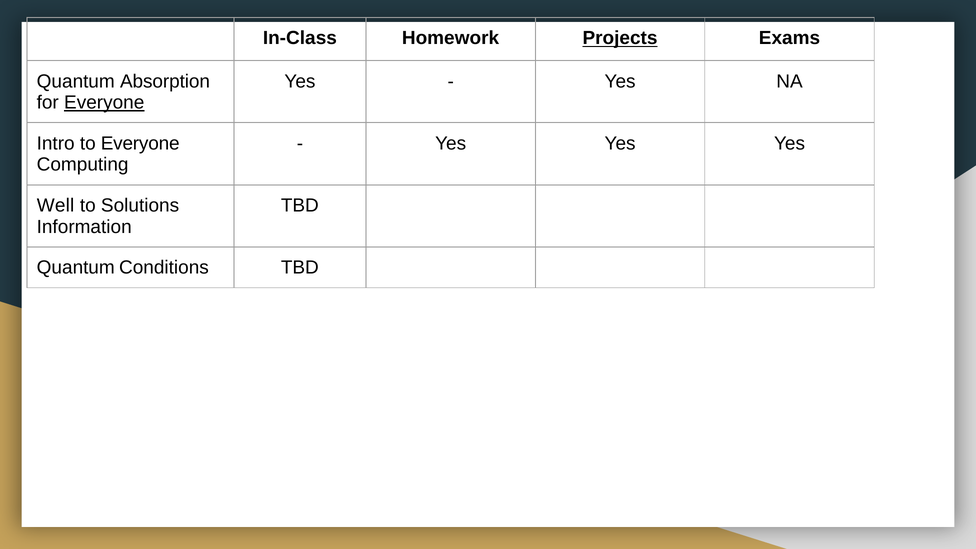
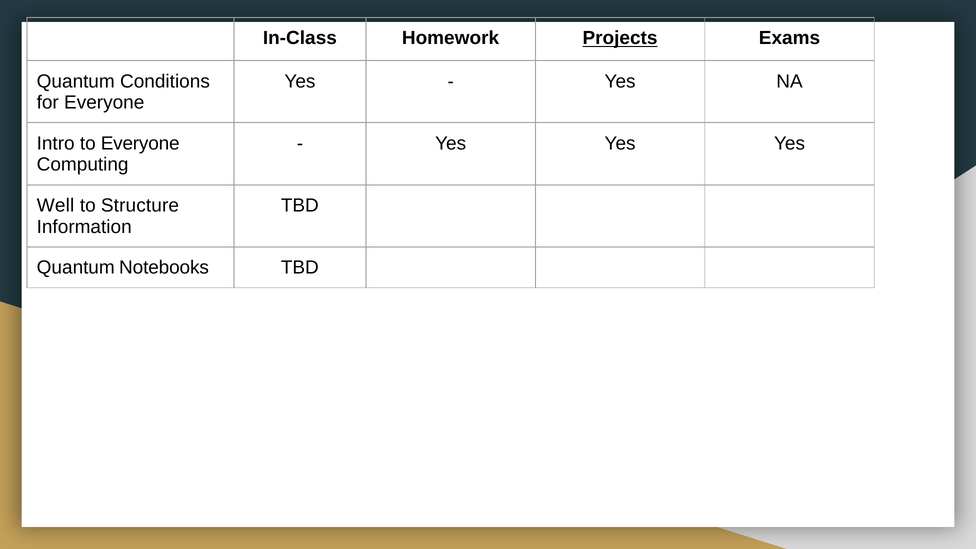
Absorption: Absorption -> Conditions (165, 81)
Everyone underline: present -> none (104, 103)
Solutions: Solutions -> Structure (140, 206)
Conditions: Conditions -> Notebooks (164, 268)
